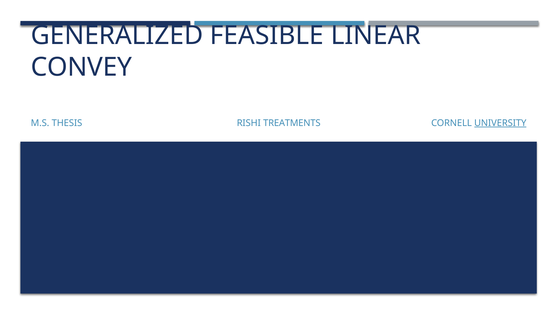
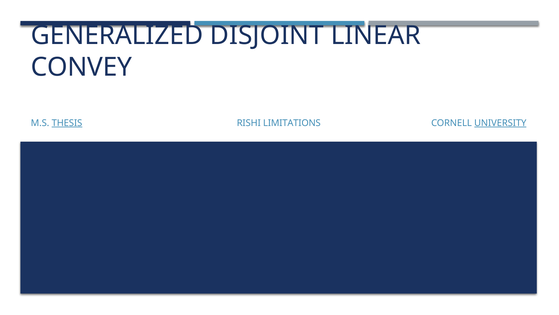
FEASIBLE: FEASIBLE -> DISJOINT (267, 35)
THESIS underline: none -> present (67, 123)
TREATMENTS: TREATMENTS -> LIMITATIONS (292, 123)
